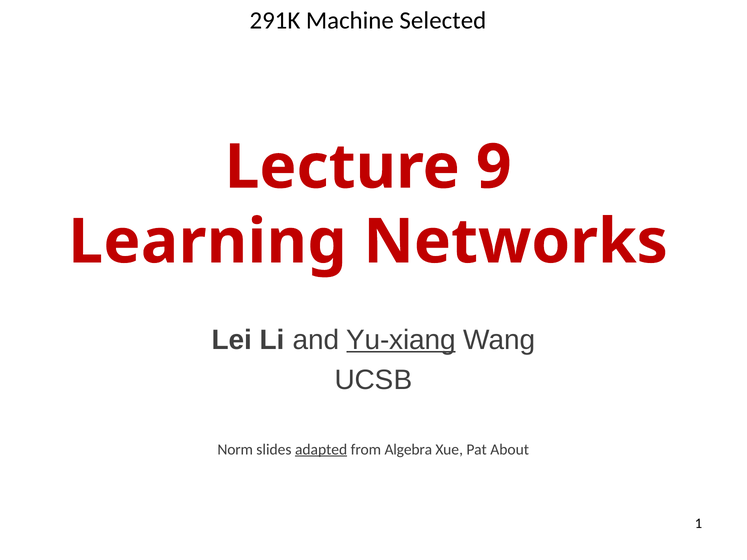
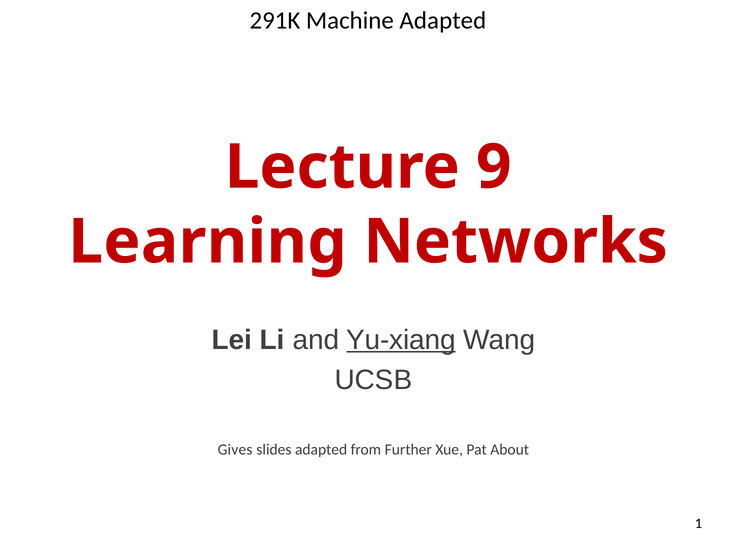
Machine Selected: Selected -> Adapted (443, 20)
Norm: Norm -> Gives (235, 450)
adapted underline: present -> none (321, 450)
Algebra: Algebra -> Further (408, 450)
